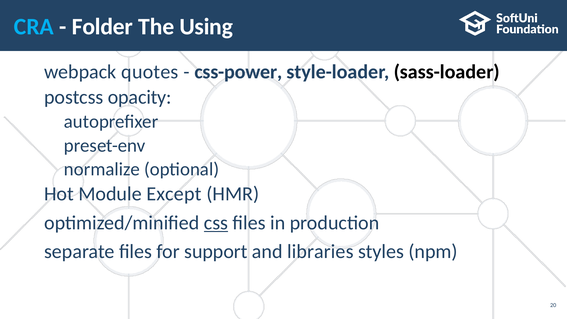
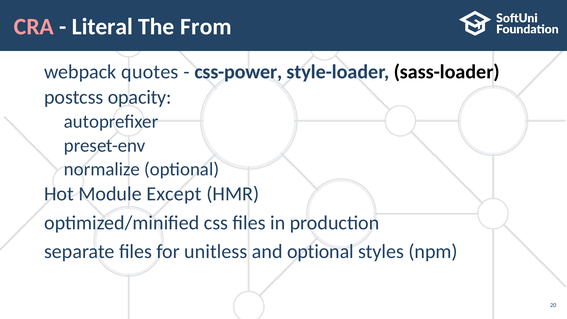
CRA colour: light blue -> pink (34, 27)
Folder: Folder -> Literal (102, 27)
Using: Using -> From (206, 27)
css underline: present -> none (216, 223)
support: support -> unitless (216, 252)
and libraries: libraries -> optional (320, 252)
